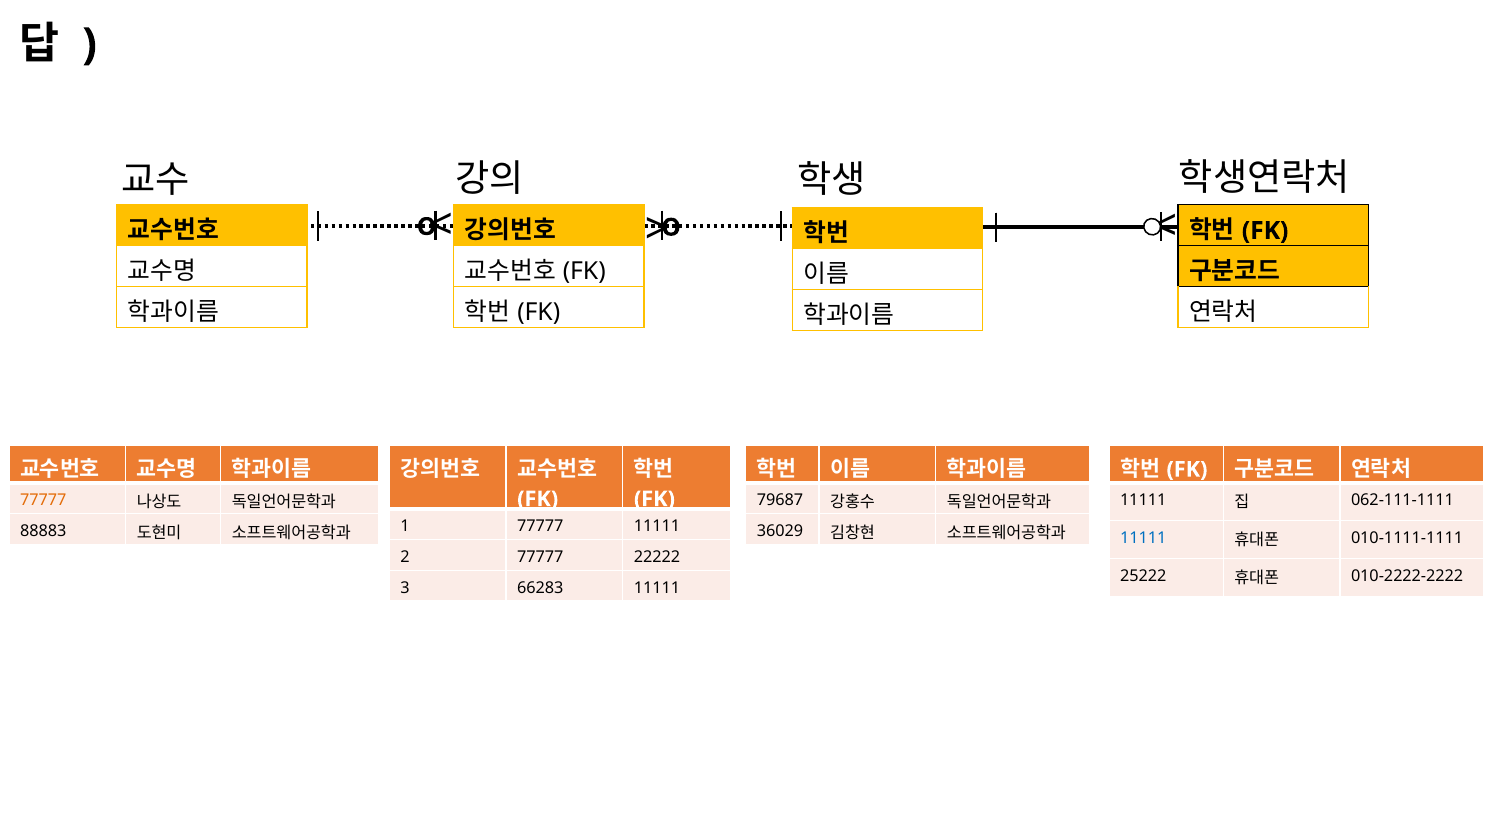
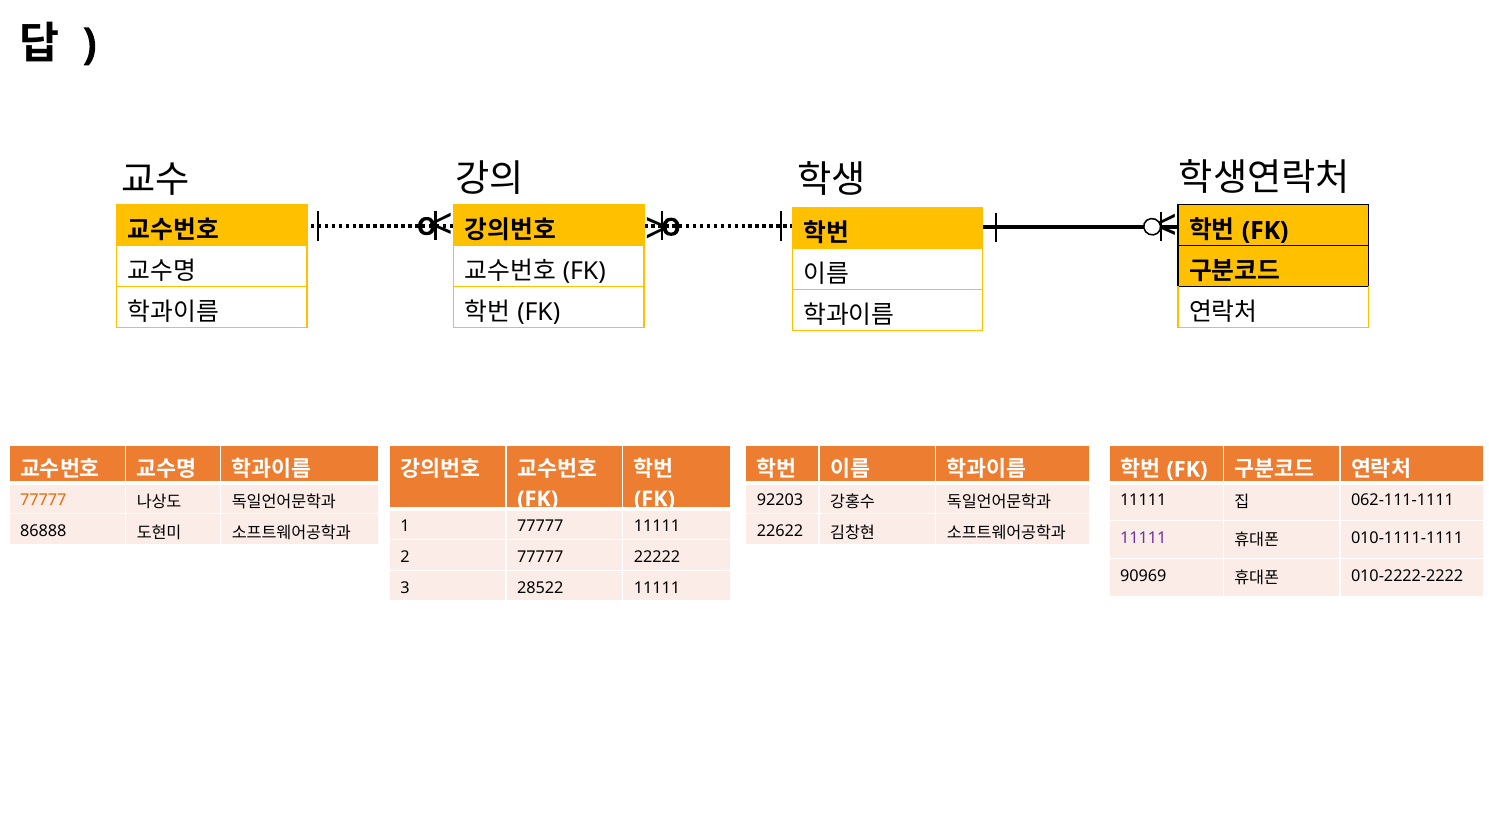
79687: 79687 -> 92203 (780, 501)
88883: 88883 -> 86888 (43, 532)
36029: 36029 -> 22622 (780, 532)
11111 colour: blue -> purple (1143, 539)
25222: 25222 -> 90969 (1143, 577)
66283: 66283 -> 28522 (540, 588)
